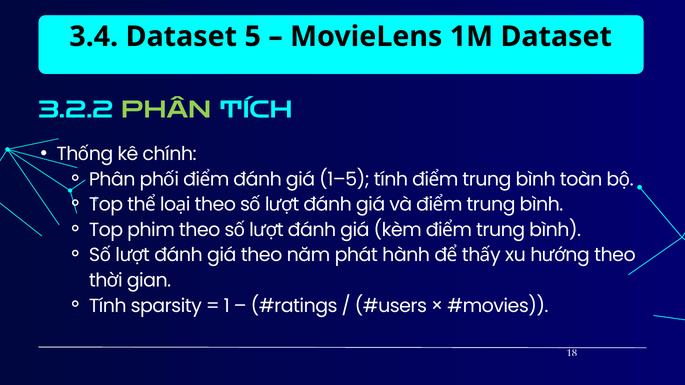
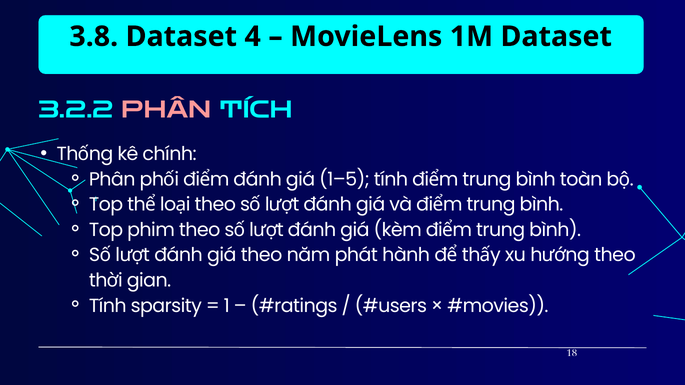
3.4: 3.4 -> 3.8 (94, 37)
5: 5 -> 4 (253, 37)
PHÂN colour: light green -> pink (166, 110)
